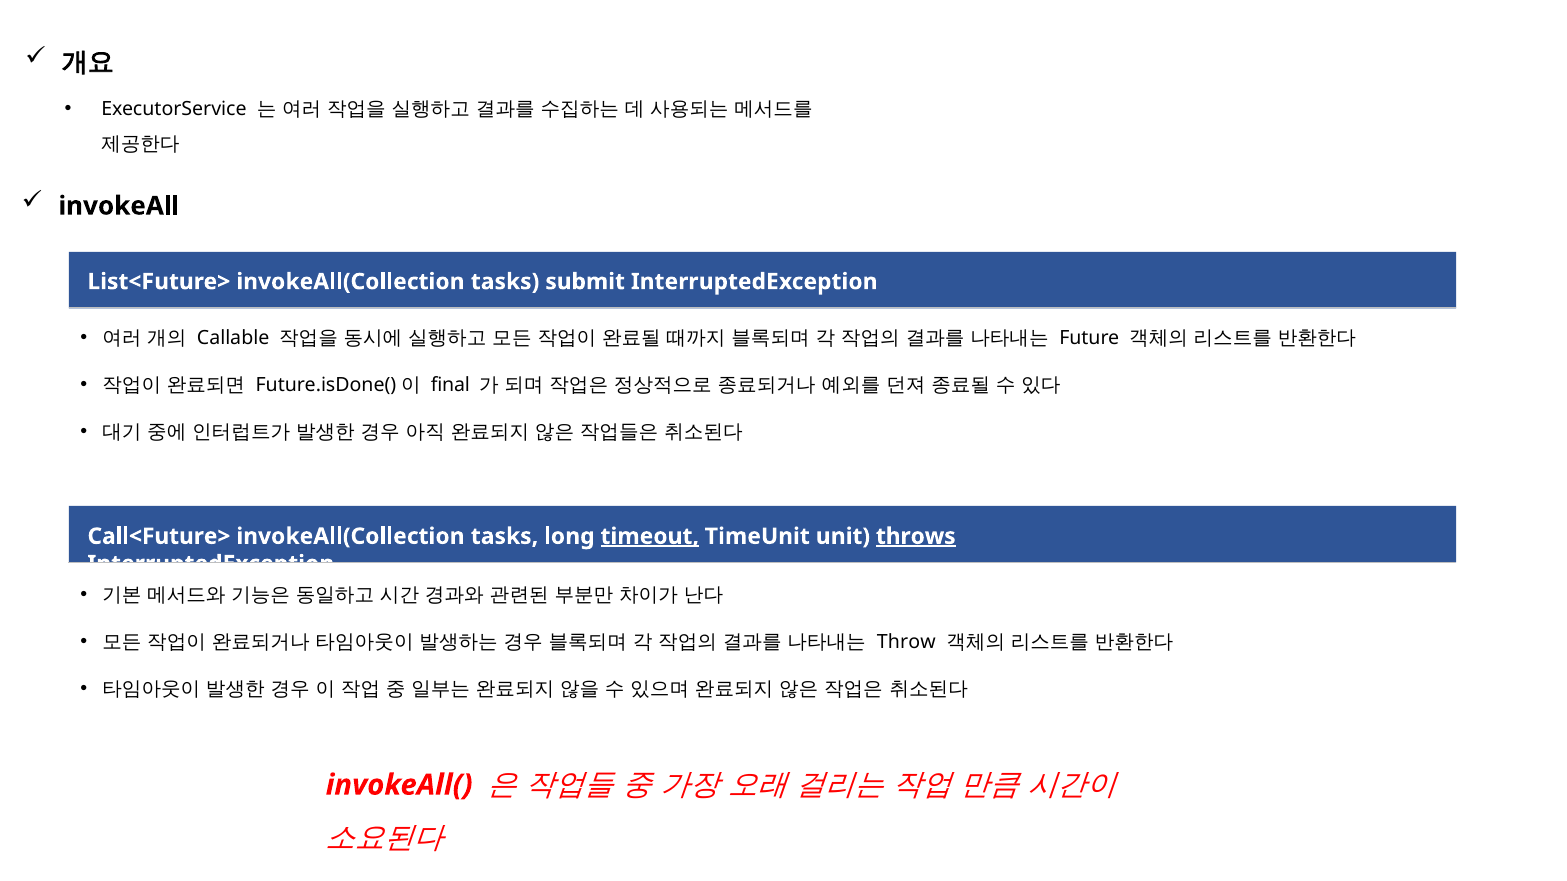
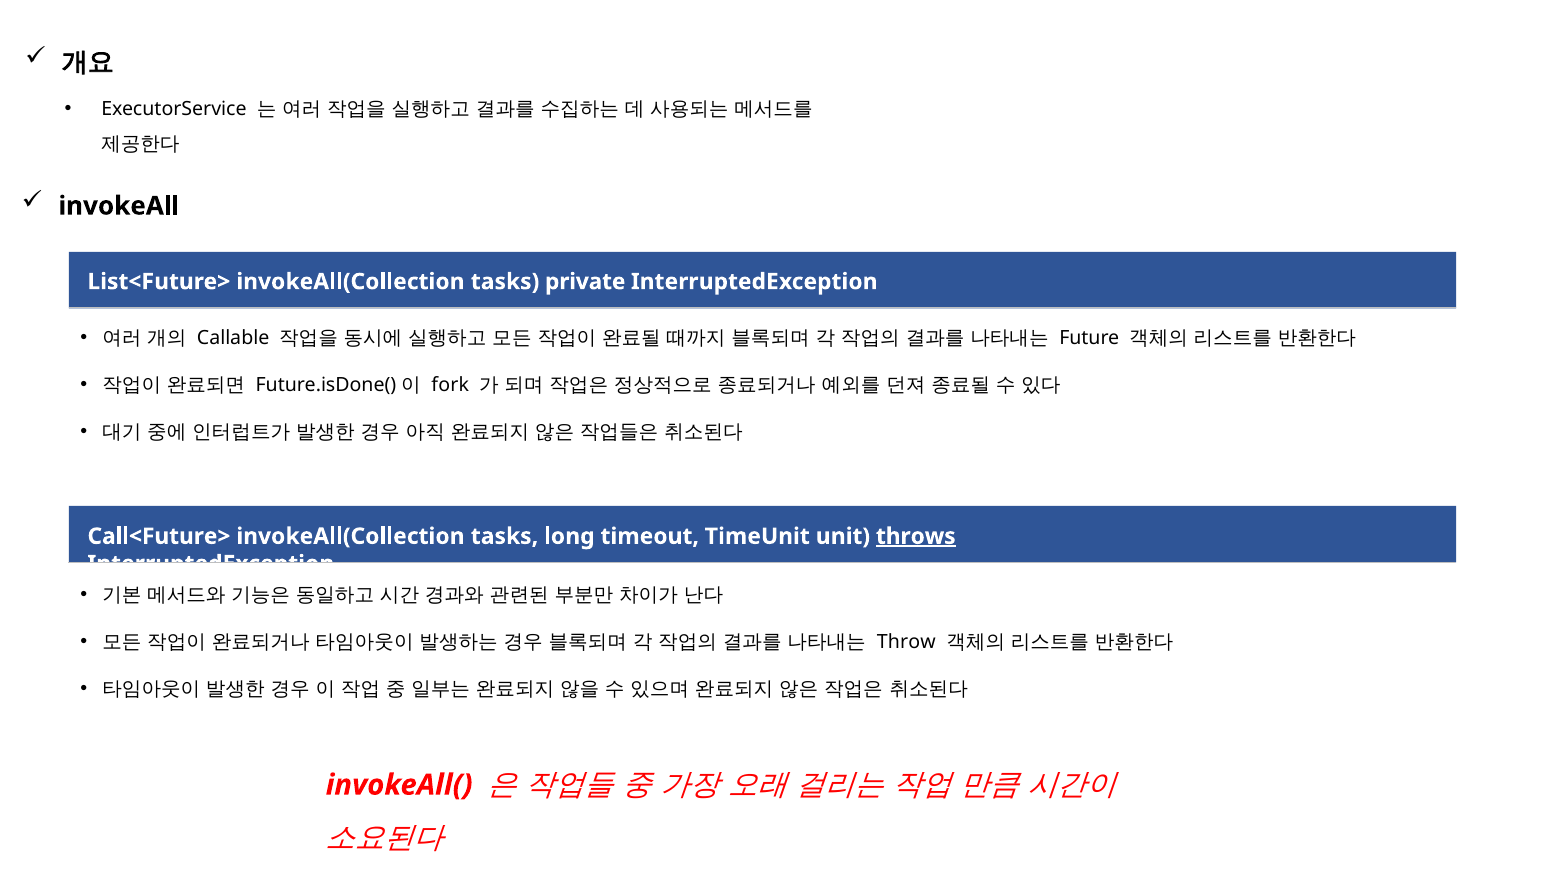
submit: submit -> private (585, 282)
final: final -> fork (450, 385)
timeout underline: present -> none (650, 537)
